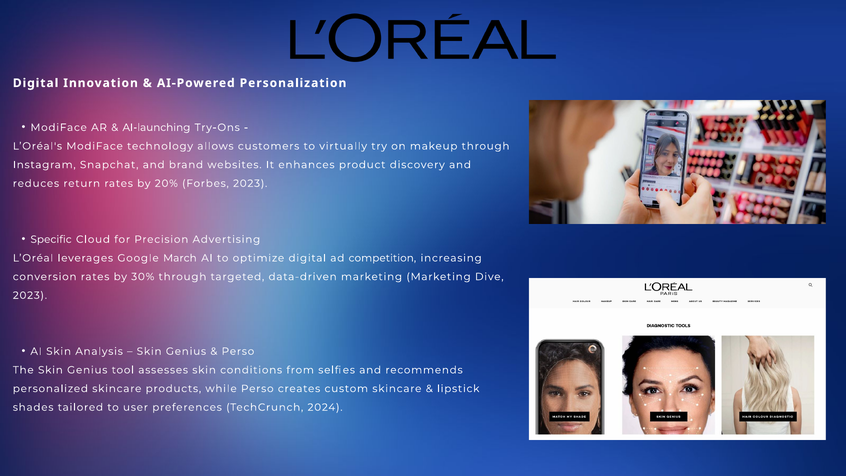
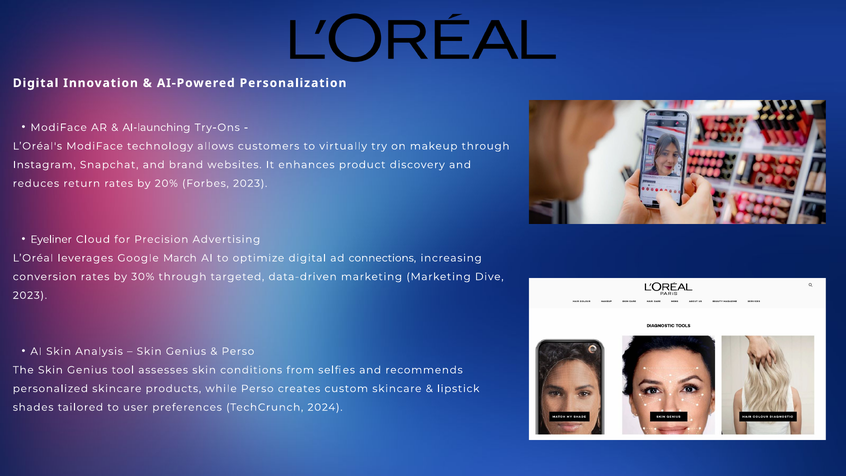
Specific: Specific -> Eyeliner (51, 239)
competition: competition -> connections (382, 258)
